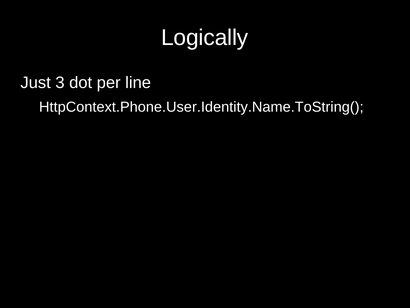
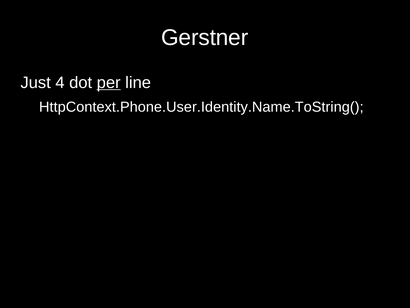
Logically: Logically -> Gerstner (205, 38)
3: 3 -> 4 (60, 82)
per underline: none -> present (109, 82)
